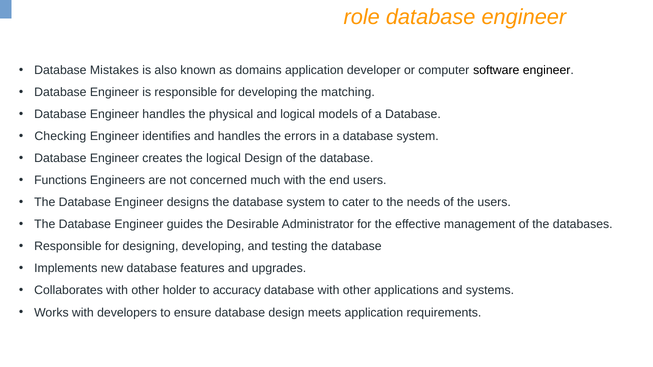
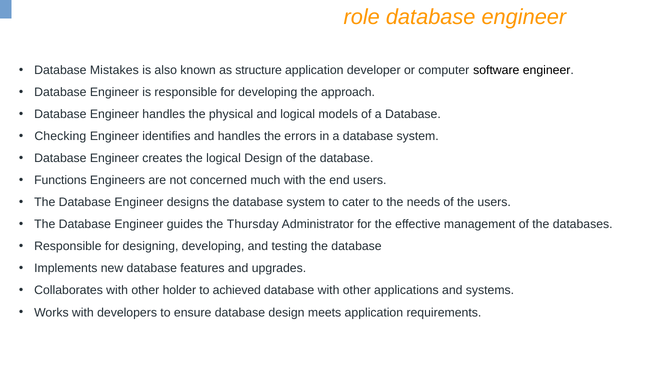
domains: domains -> structure (259, 70)
matching: matching -> approach (348, 92)
Desirable: Desirable -> Thursday (253, 225)
accuracy: accuracy -> achieved (237, 291)
